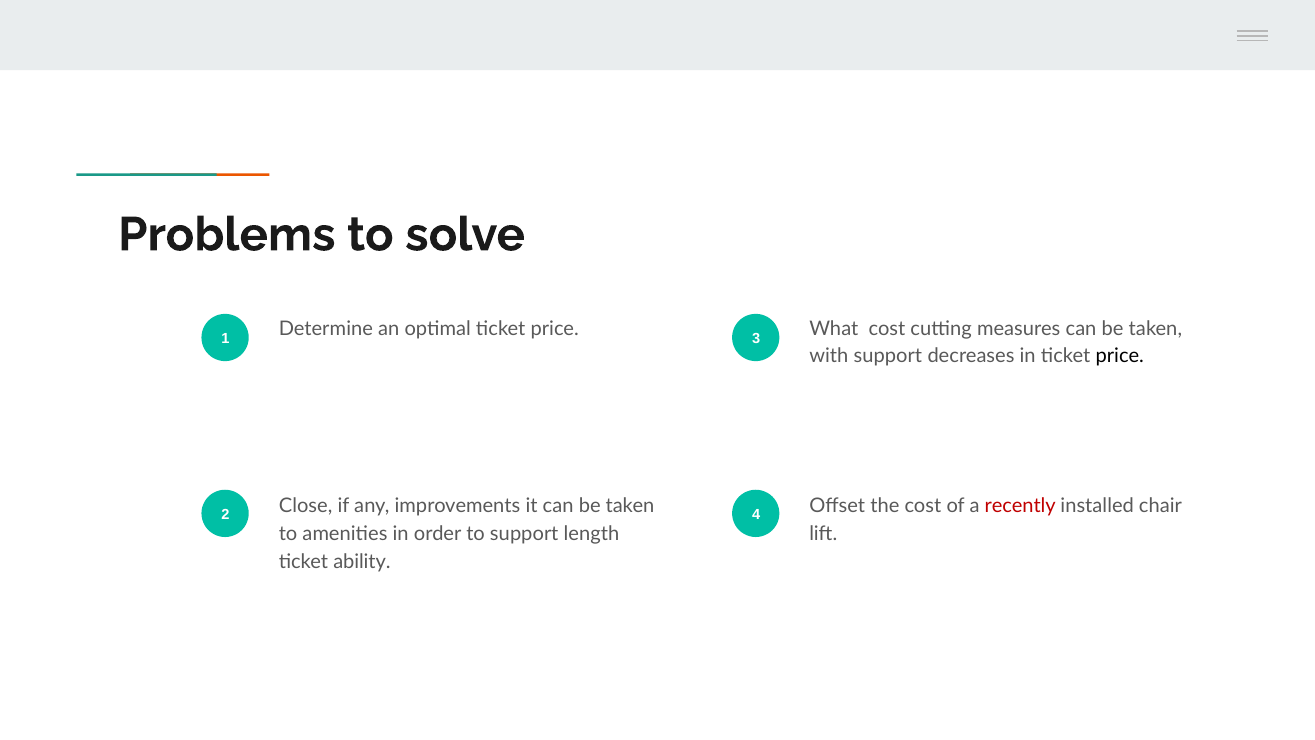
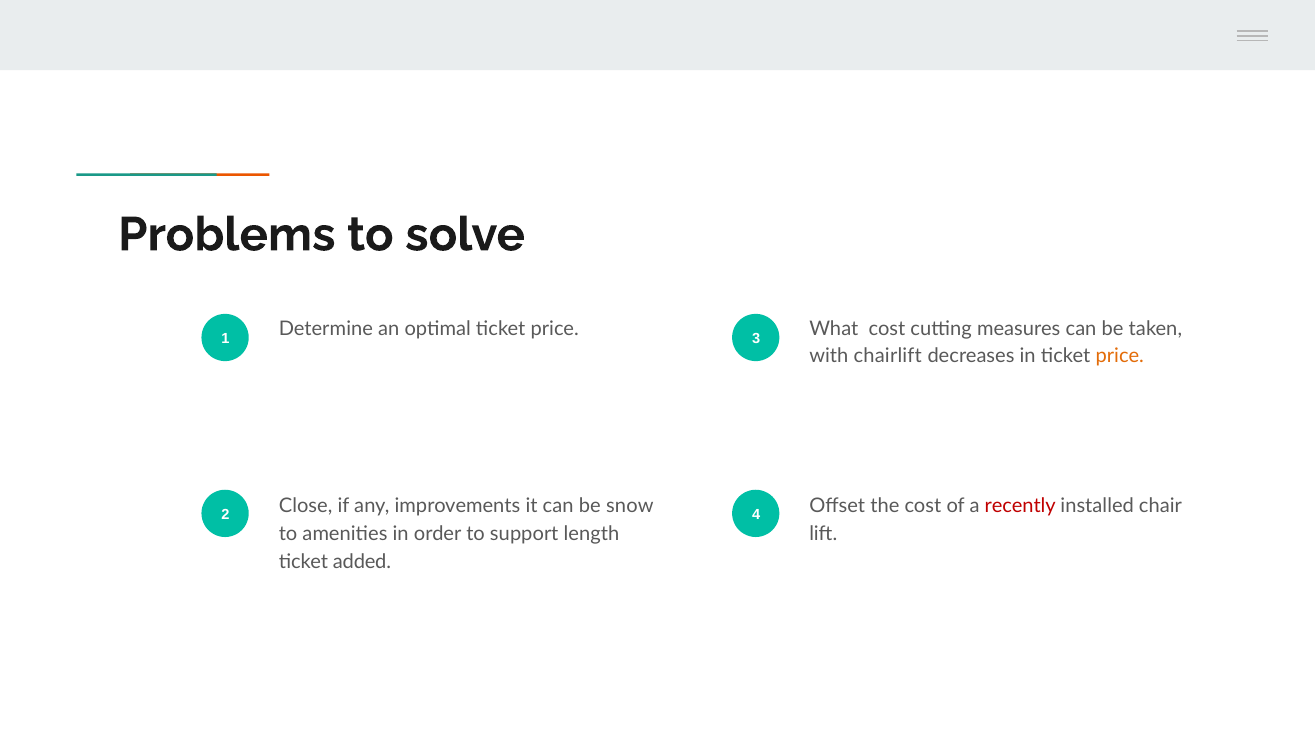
with support: support -> chairlift (888, 356)
price colour: black -> orange (1120, 356)
it can be taken: taken -> snow (630, 506)
ability: ability -> added (362, 561)
